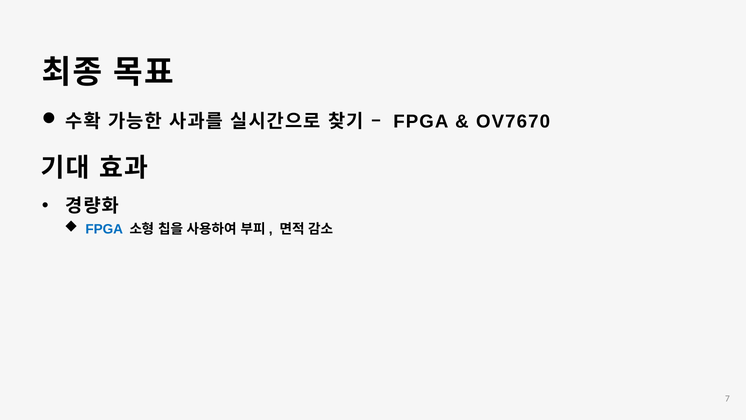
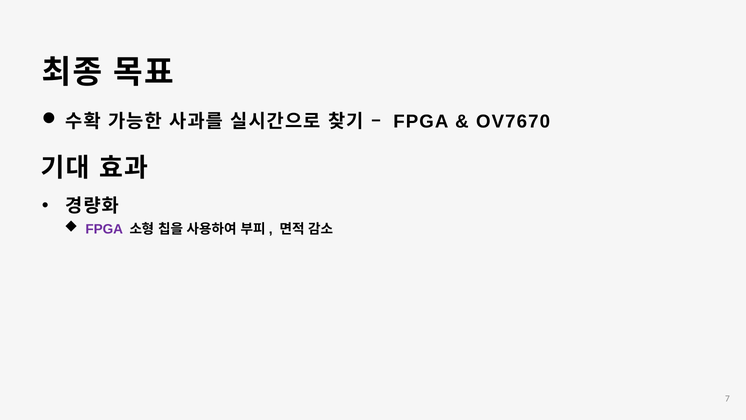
FPGA colour: blue -> purple (104, 229)
